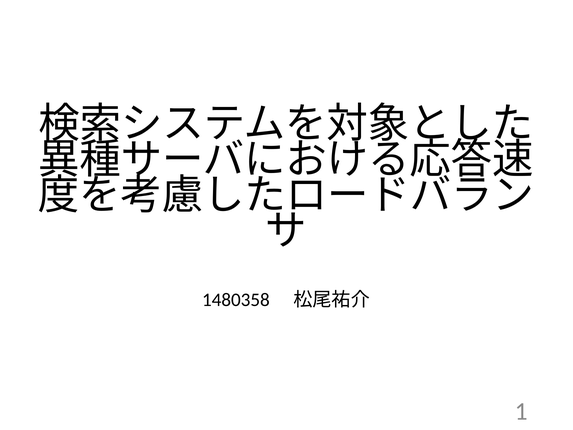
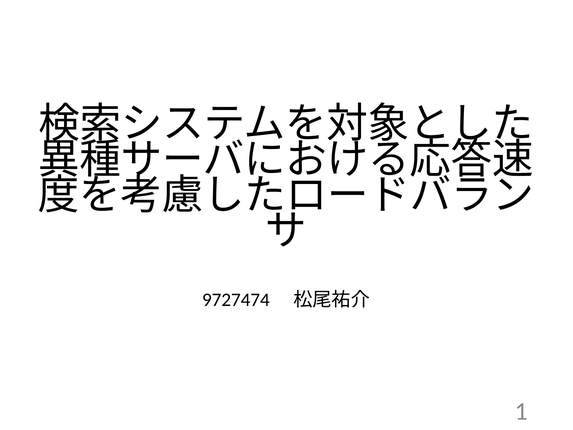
1480358: 1480358 -> 9727474 (236, 300)
